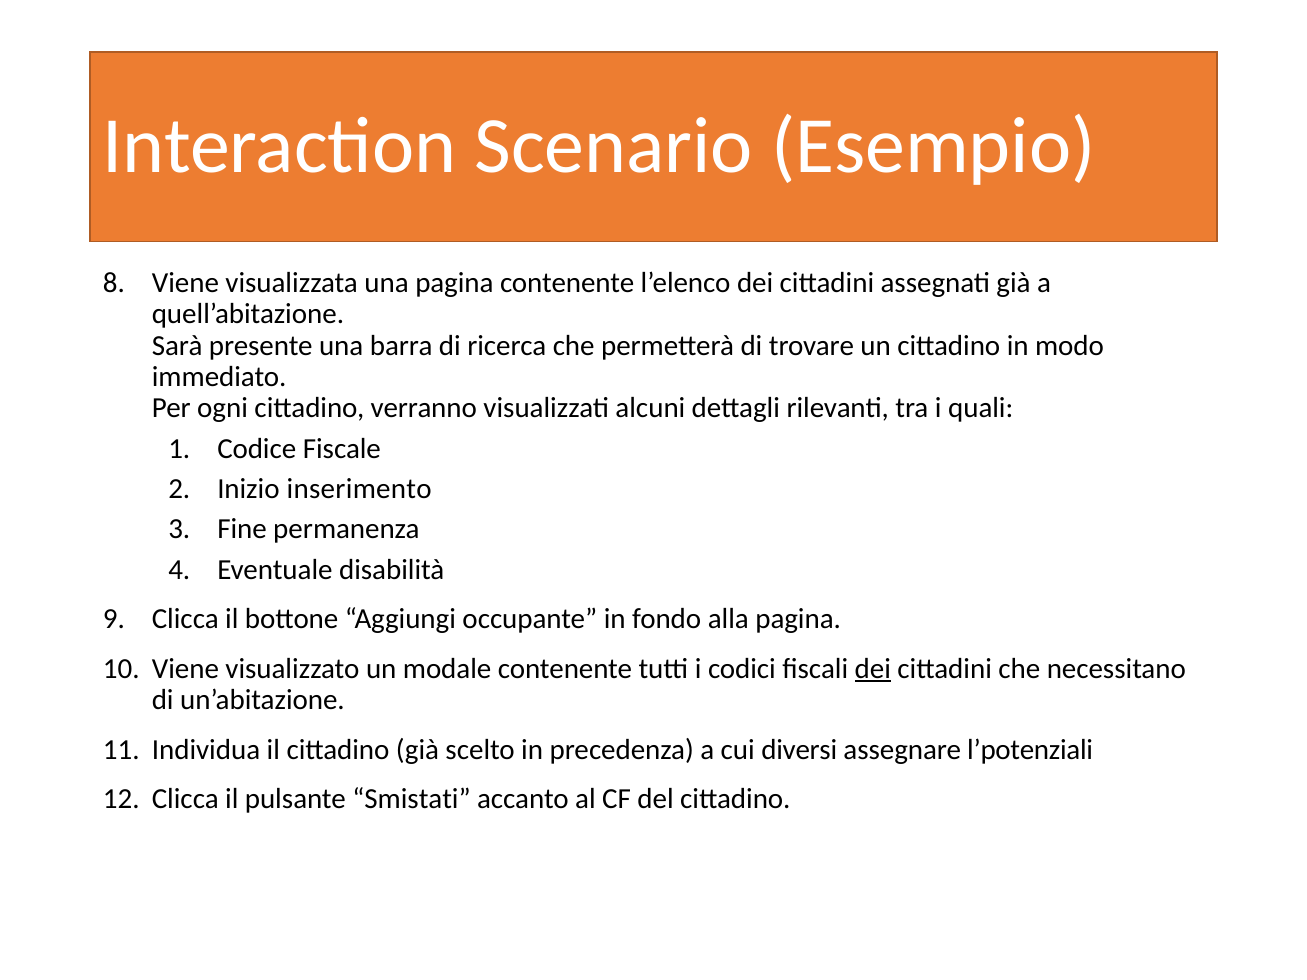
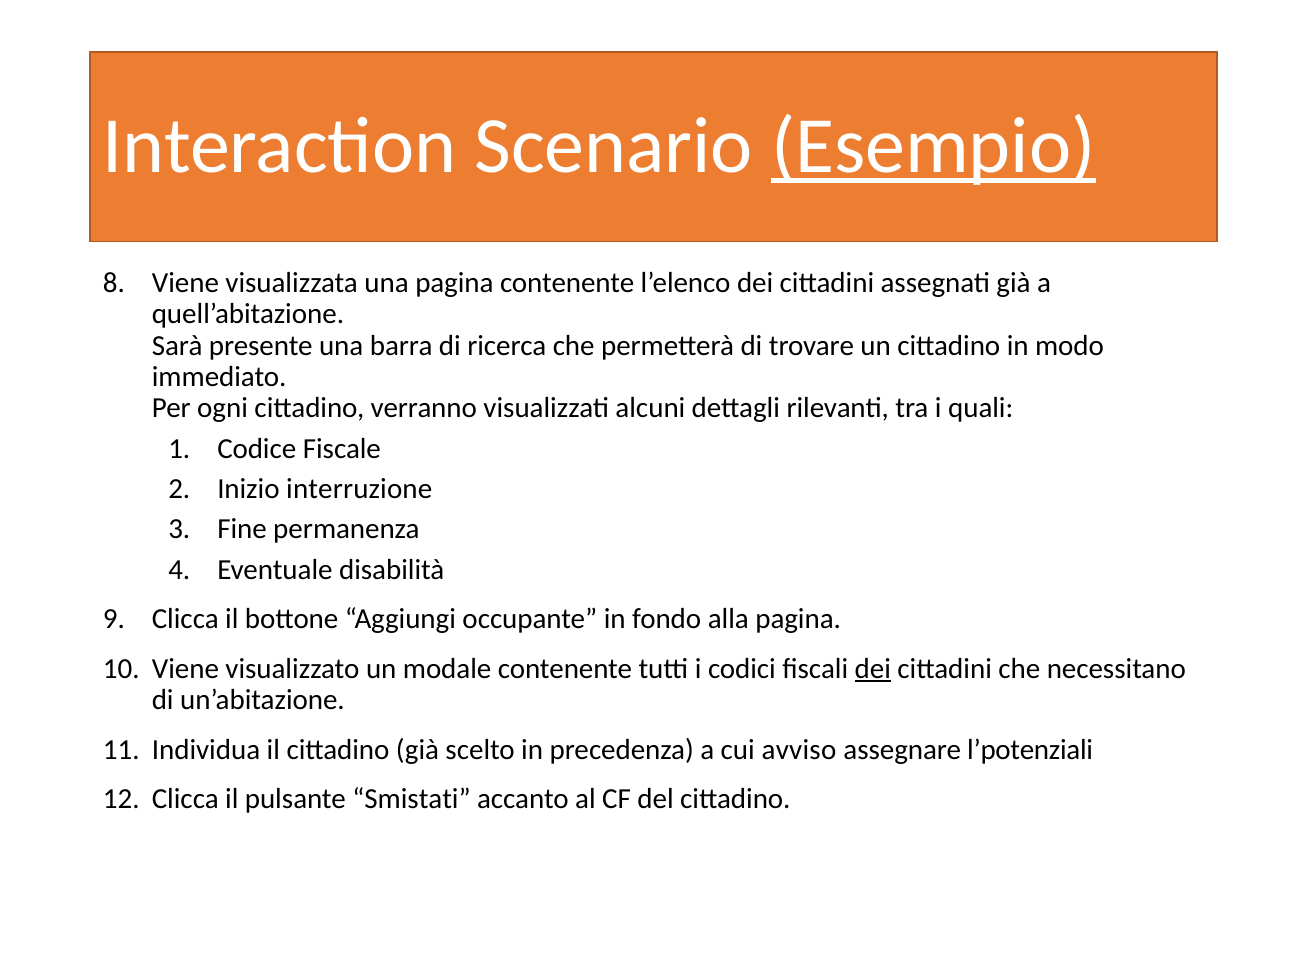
Esempio underline: none -> present (933, 146)
inserimento: inserimento -> interruzione (359, 489)
diversi: diversi -> avviso (799, 750)
